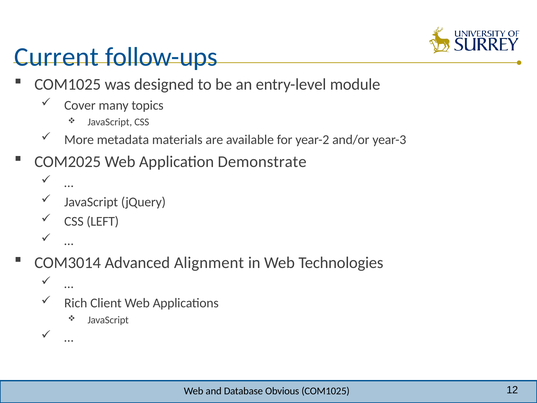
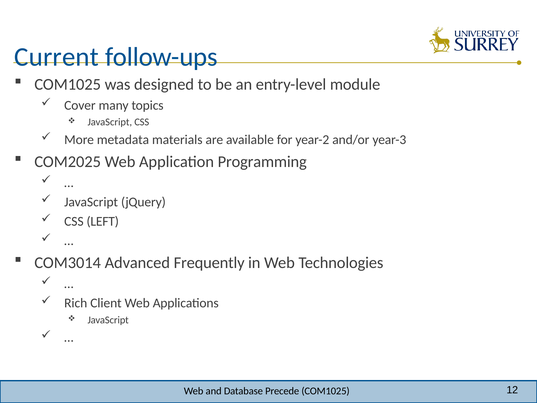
Demonstrate: Demonstrate -> Programming (262, 162)
Alignment: Alignment -> Frequently (209, 263)
Obvious: Obvious -> Precede (282, 391)
